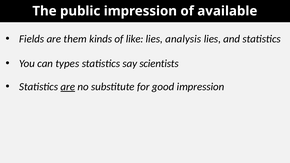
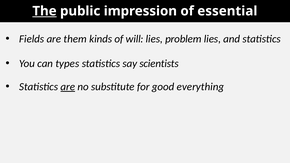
The underline: none -> present (44, 11)
available: available -> essential (227, 11)
like: like -> will (135, 39)
analysis: analysis -> problem (183, 39)
good impression: impression -> everything (200, 87)
